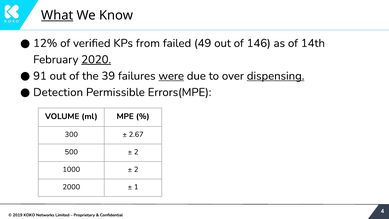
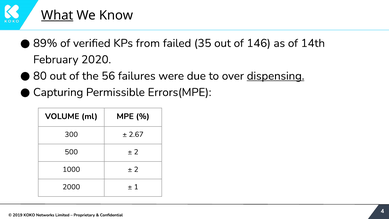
12%: 12% -> 89% (45, 43)
49: 49 -> 35 (203, 43)
2020 underline: present -> none (96, 59)
91: 91 -> 80 (40, 76)
39: 39 -> 56 (108, 76)
were underline: present -> none (171, 76)
Detection: Detection -> Capturing (58, 92)
